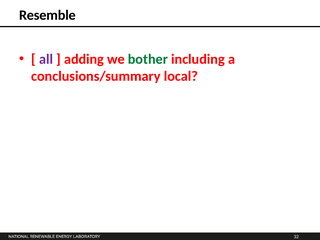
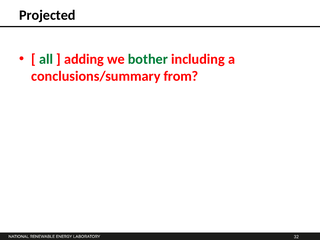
Resemble: Resemble -> Projected (47, 15)
all colour: purple -> green (46, 59)
local: local -> from (181, 76)
